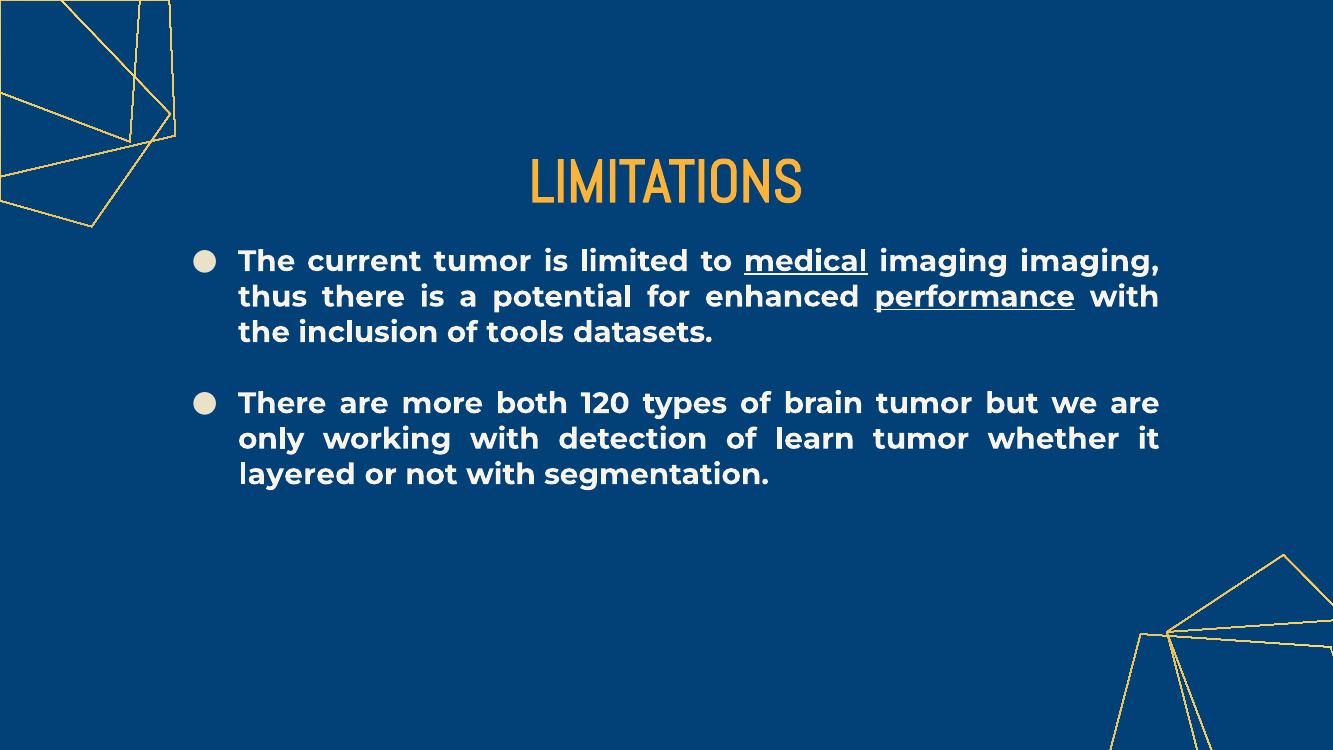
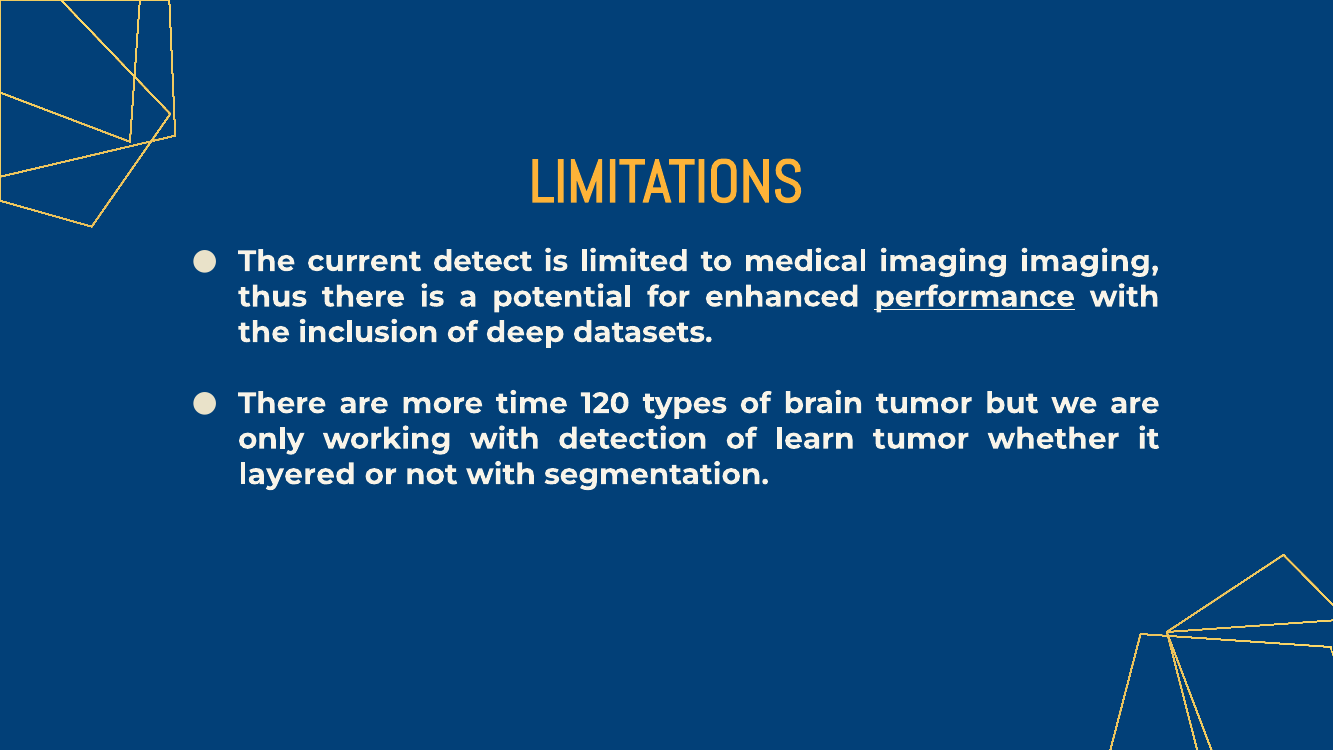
current tumor: tumor -> detect (483, 261)
medical underline: present -> none (806, 261)
tools: tools -> deep (525, 332)
both: both -> time (532, 403)
